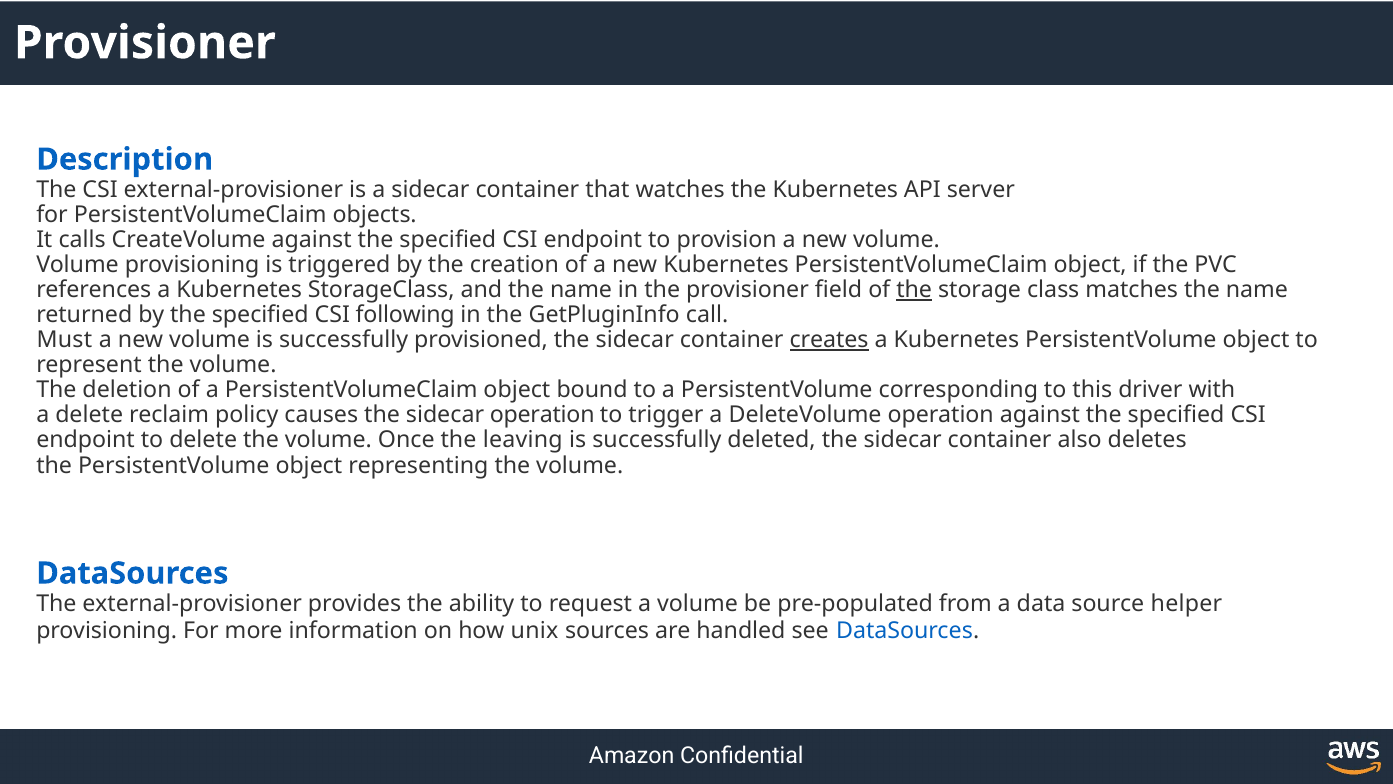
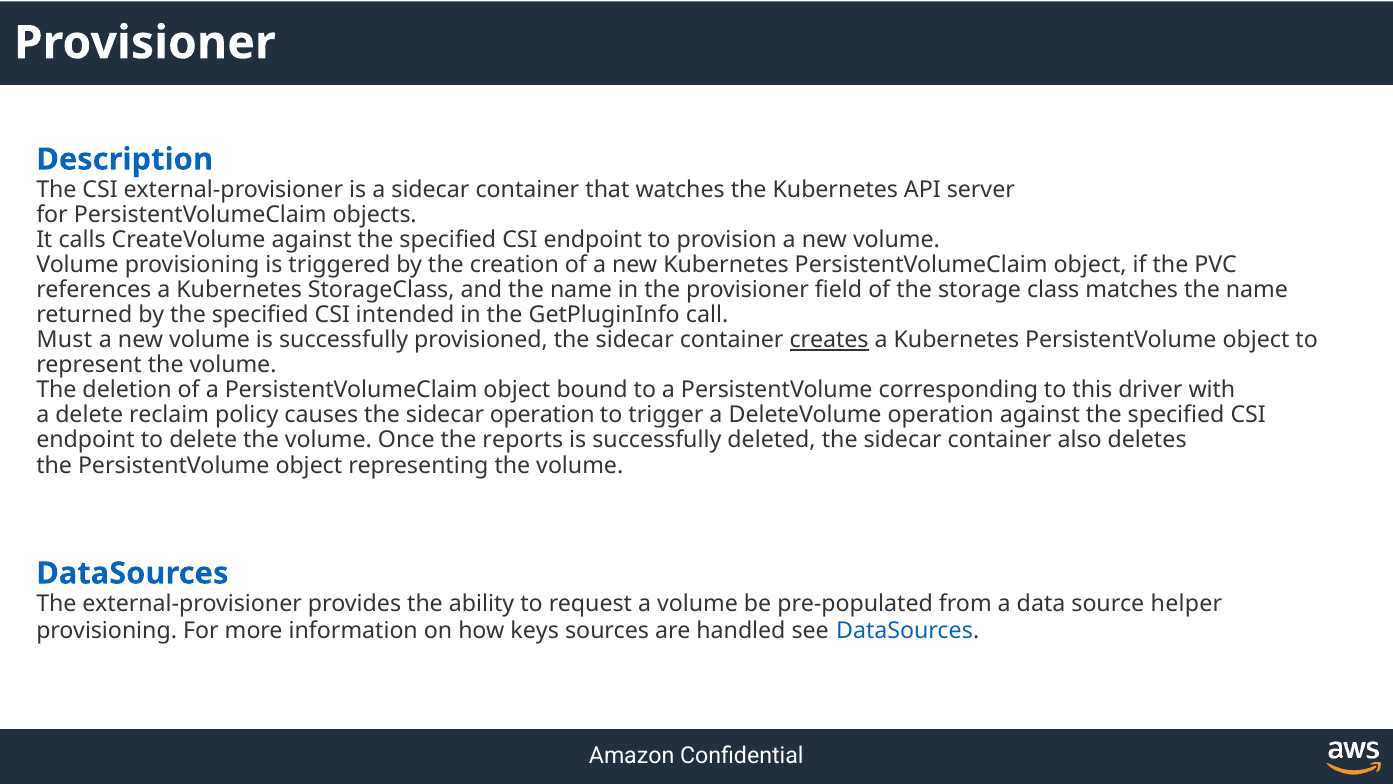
the underline: present -> none (914, 290)
following: following -> intended (405, 315)
leaving: leaving -> reports (523, 440)
unix: unix -> keys (535, 631)
